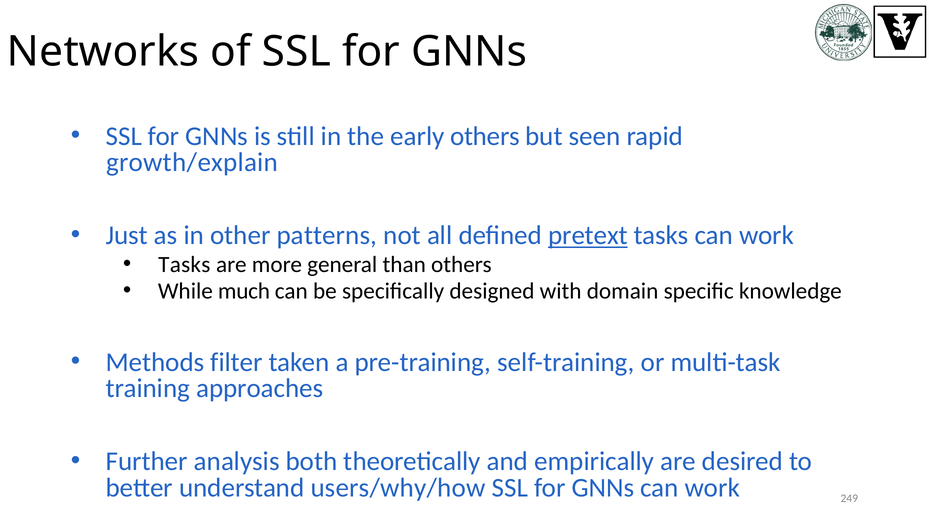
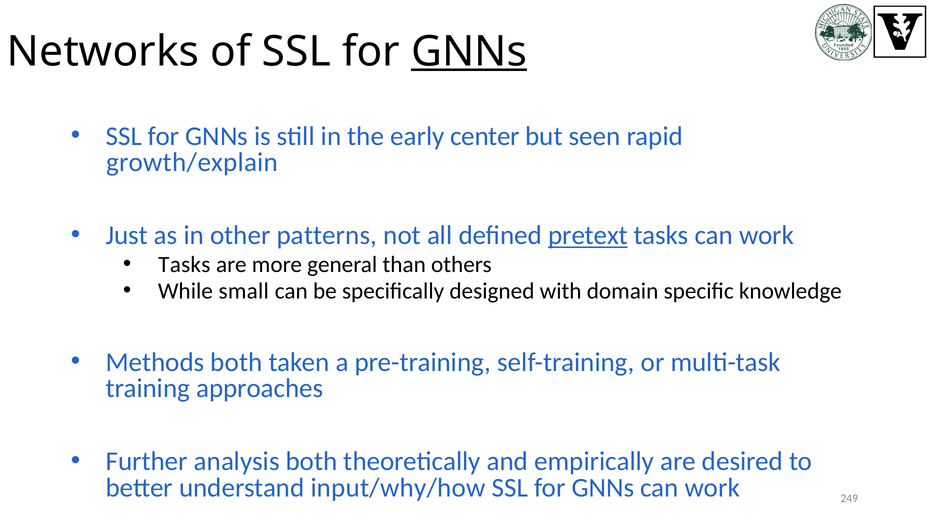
GNNs underline: none -> present (469, 52)
early others: others -> center (485, 136)
much: much -> small (244, 292)
Methods filter: filter -> both (236, 363)
users/why/how: users/why/how -> input/why/how (398, 488)
